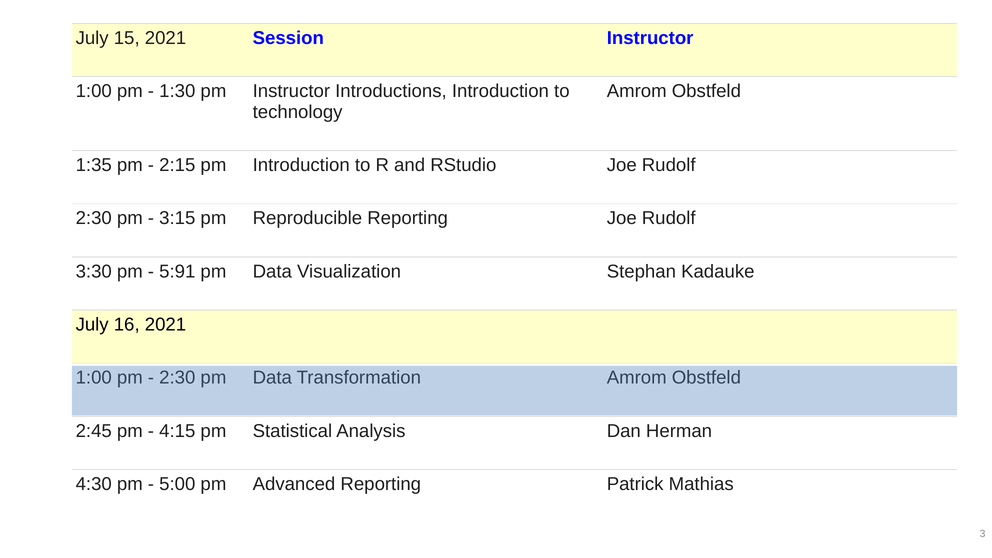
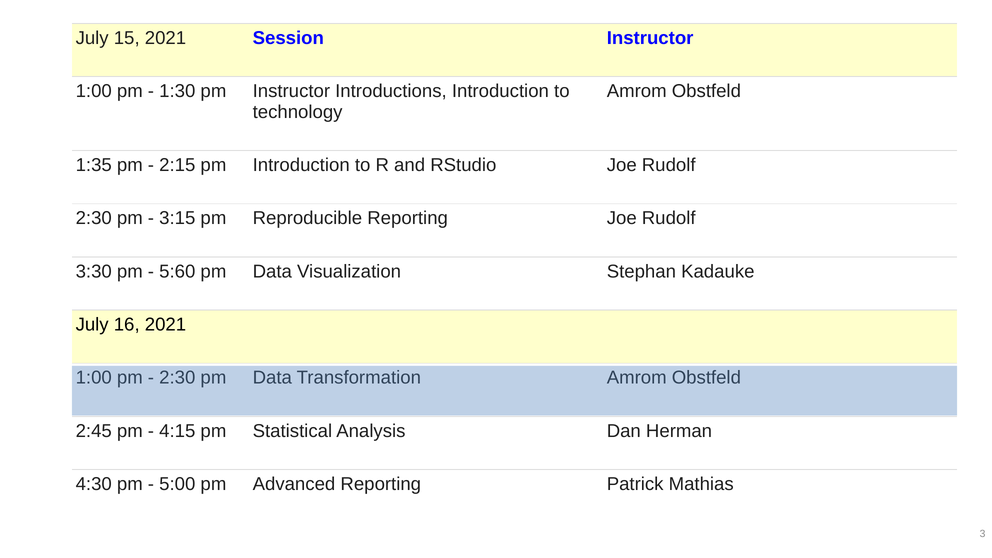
5:91: 5:91 -> 5:60 (177, 271)
